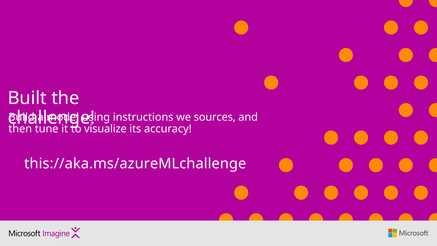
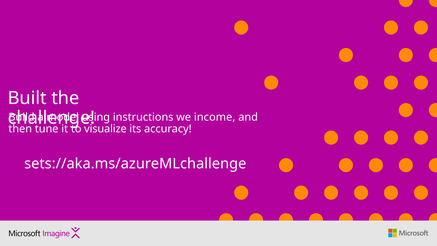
sources: sources -> income (215, 117)
this://aka.ms/azureMLchallenge: this://aka.ms/azureMLchallenge -> sets://aka.ms/azureMLchallenge (135, 164)
